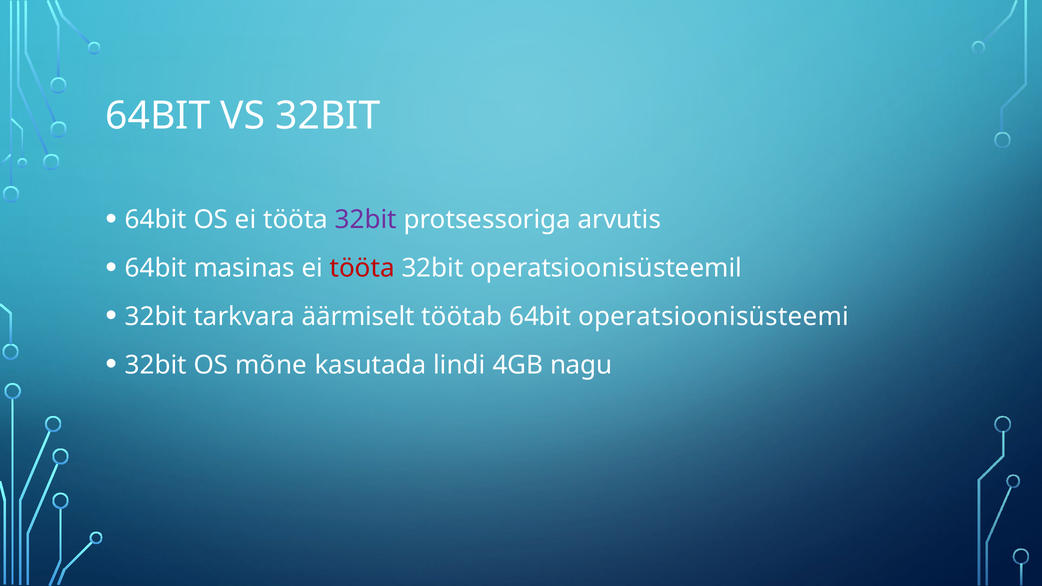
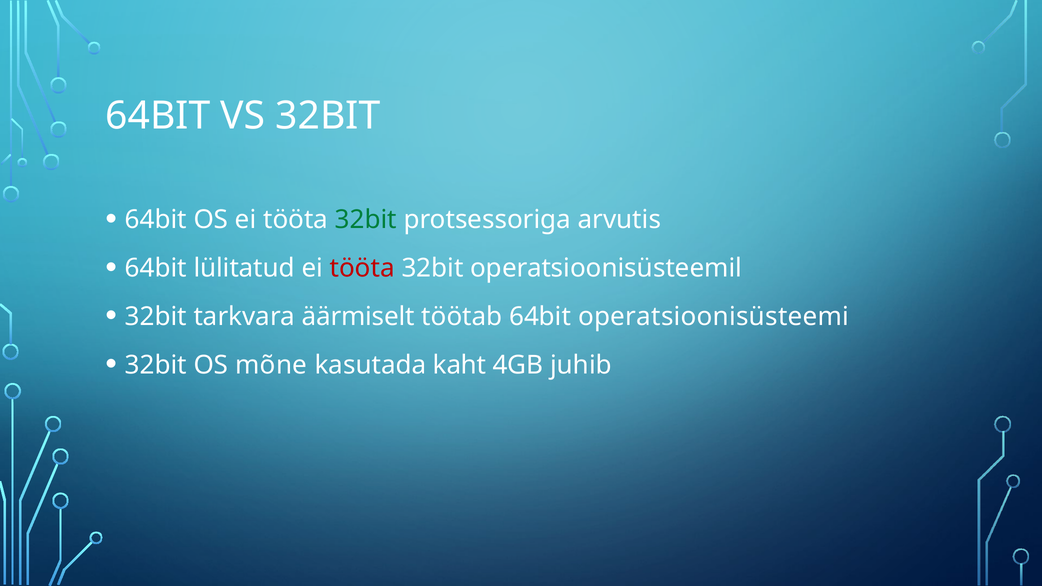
32bit colour: purple -> green (366, 220)
masinas: masinas -> lülitatud (244, 268)
lindi: lindi -> kaht (460, 365)
nagu: nagu -> juhib (581, 365)
